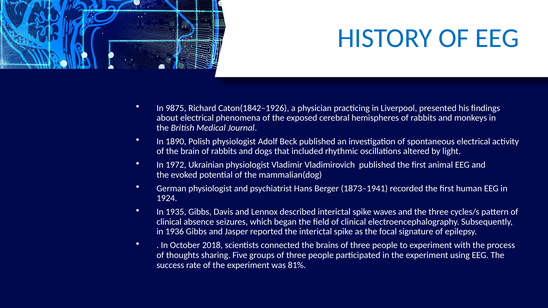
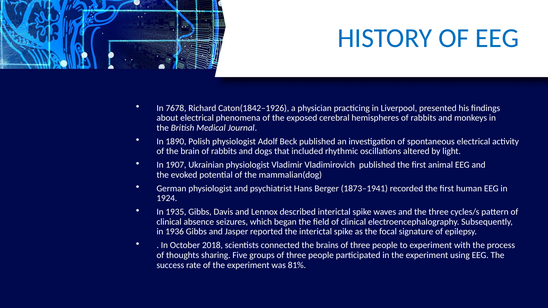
9875: 9875 -> 7678 (176, 108)
1972: 1972 -> 1907 (176, 165)
